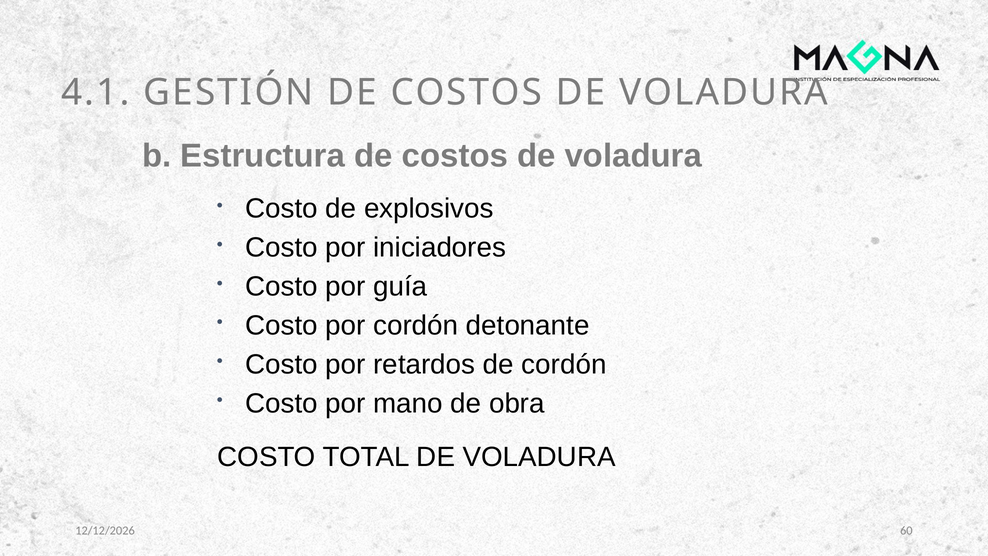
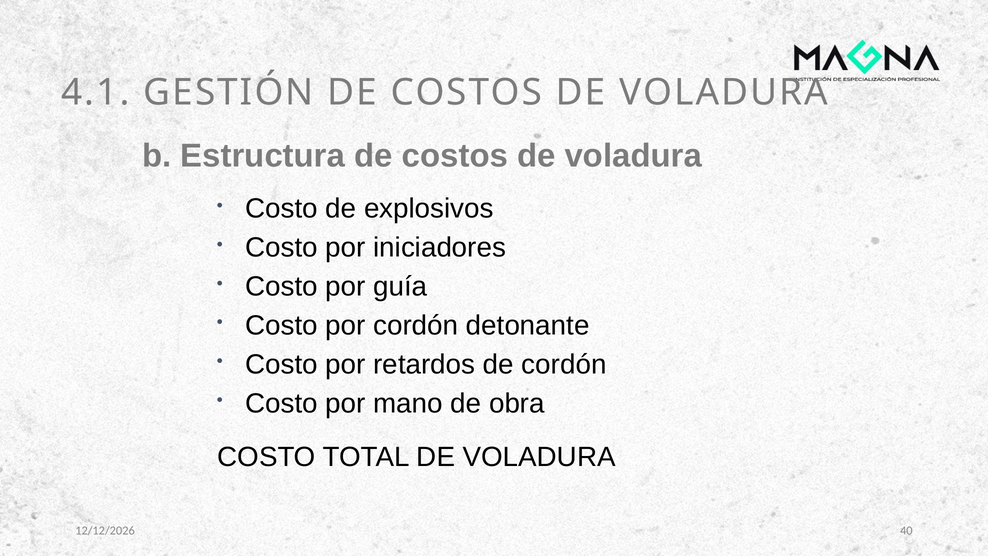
60: 60 -> 40 (906, 531)
